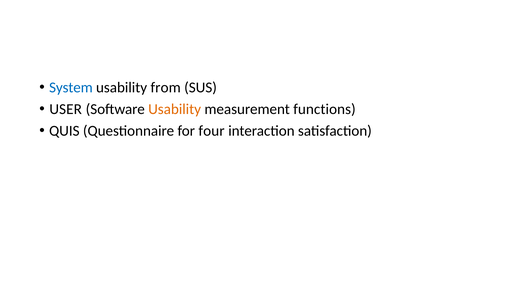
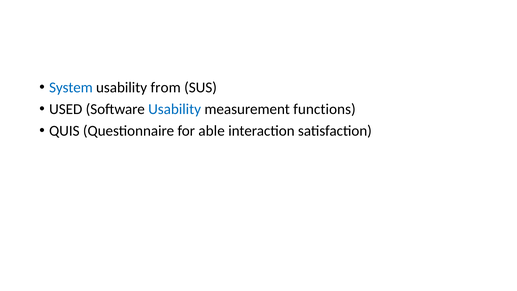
USER: USER -> USED (66, 109)
Usability colour: orange -> blue (175, 109)
four: four -> able (212, 131)
